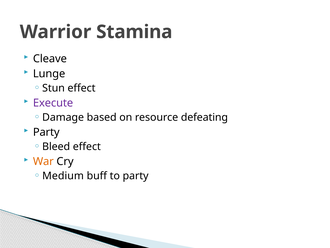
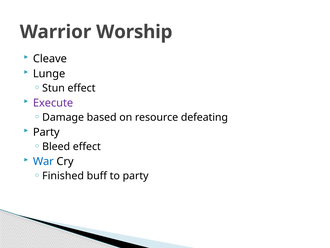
Stamina: Stamina -> Worship (134, 32)
War colour: orange -> blue (43, 161)
Medium: Medium -> Finished (63, 176)
